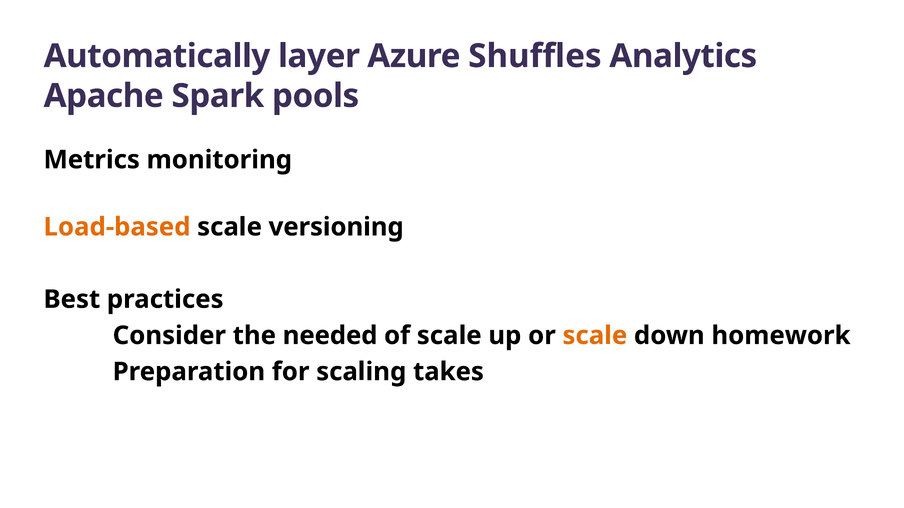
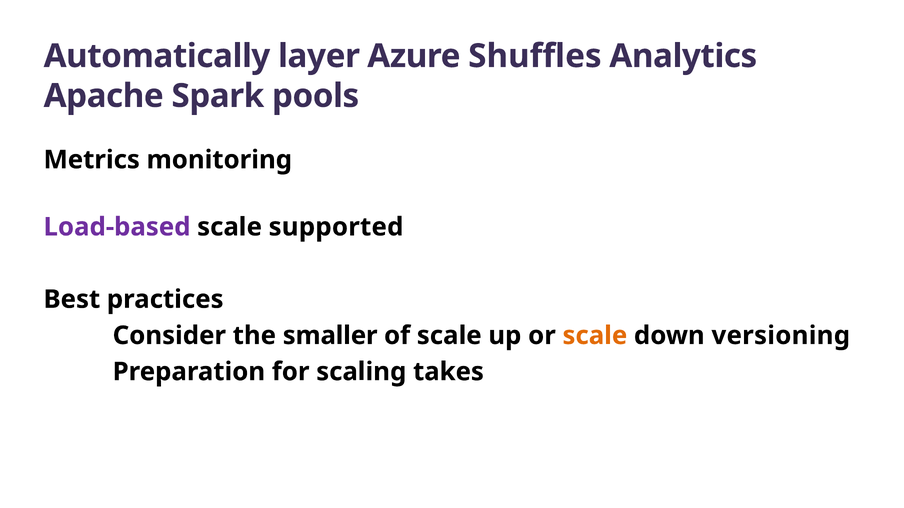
Load-based colour: orange -> purple (117, 227)
versioning: versioning -> supported (336, 227)
needed: needed -> smaller (330, 336)
homework: homework -> versioning (781, 336)
